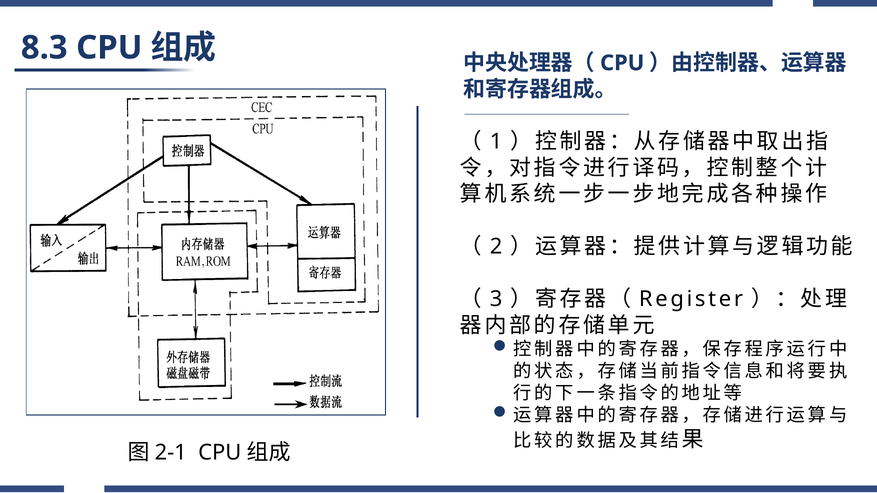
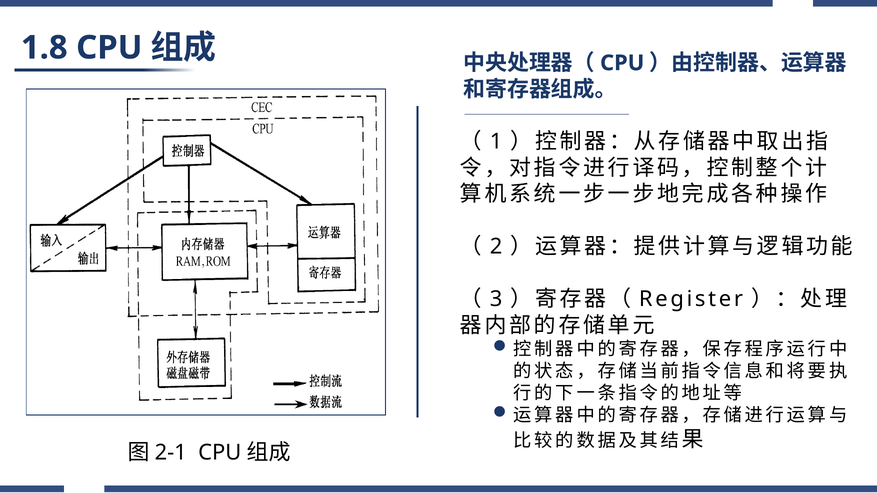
8.3: 8.3 -> 1.8 (44, 48)
